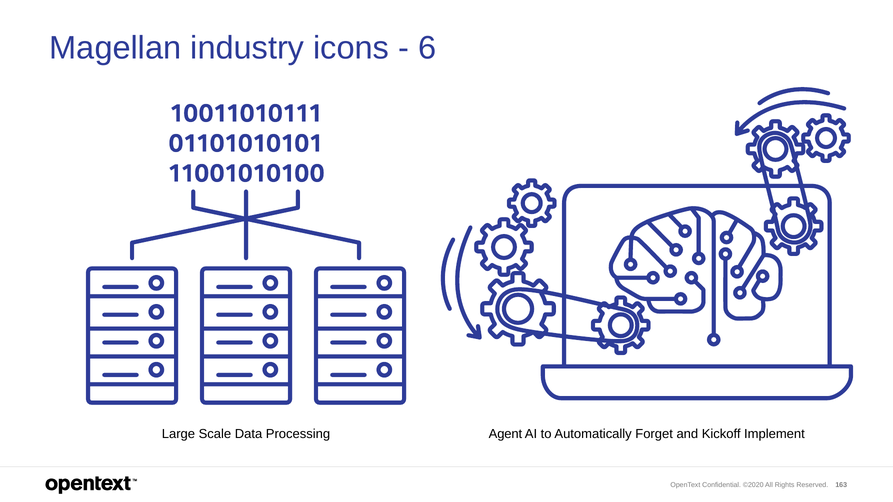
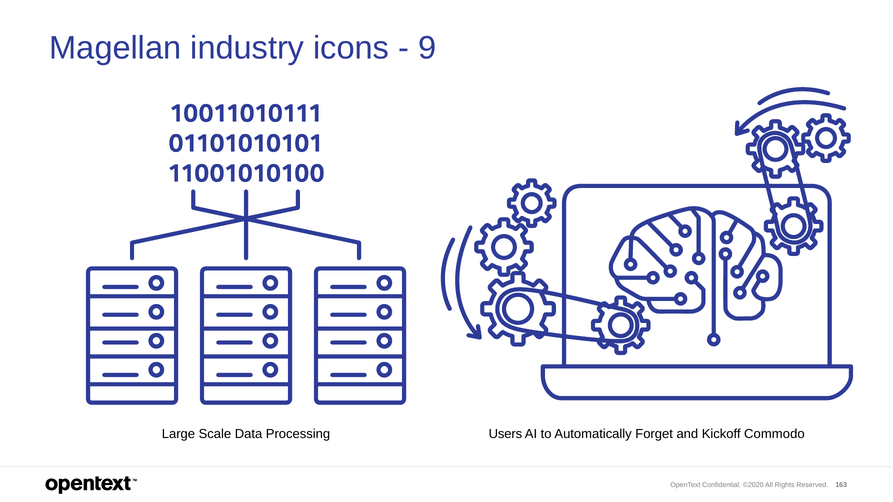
6: 6 -> 9 (427, 48)
Agent: Agent -> Users (505, 434)
Implement: Implement -> Commodo (774, 434)
